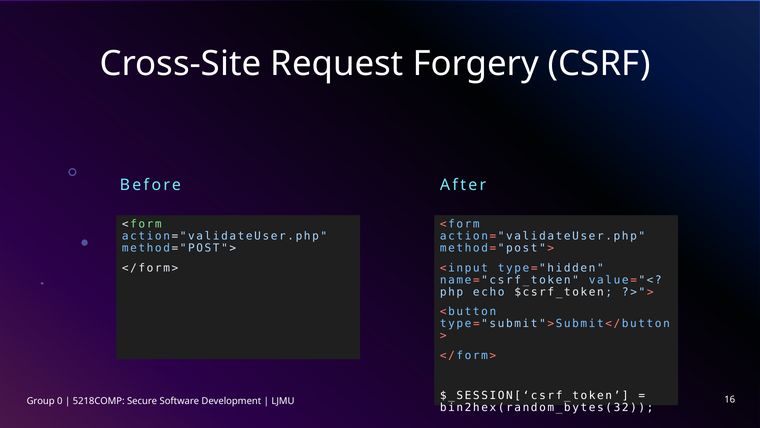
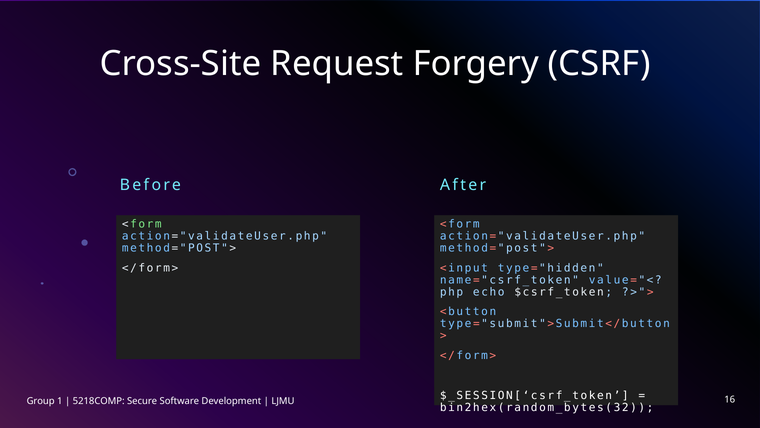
0: 0 -> 1 (60, 401)
